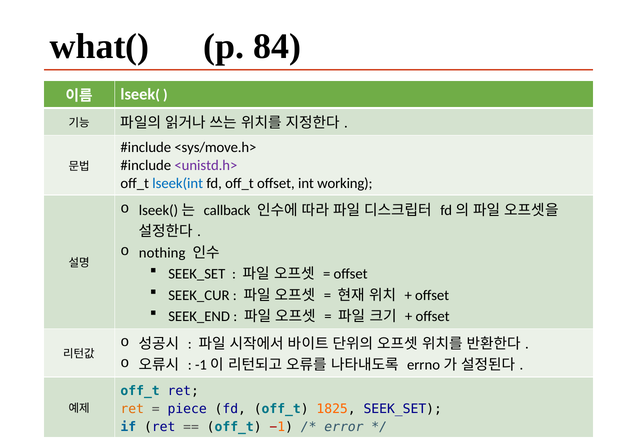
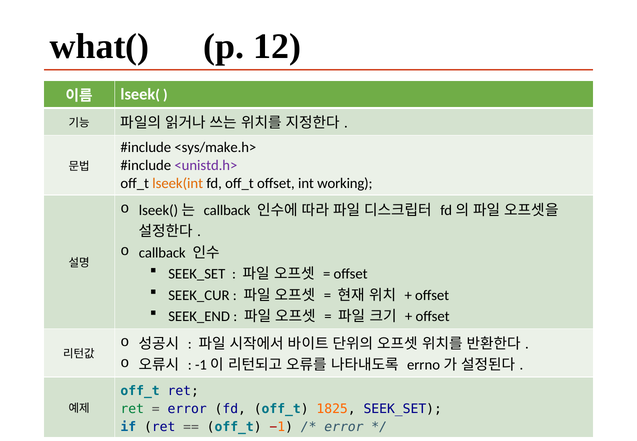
84: 84 -> 12 (277, 46)
<sys/move.h>: <sys/move.h> -> <sys/make.h> (215, 147)
lseek(int colour: blue -> orange (178, 183)
nothing: nothing -> callback (162, 253)
ret colour: orange -> green (132, 409)
piece: piece -> error (187, 409)
